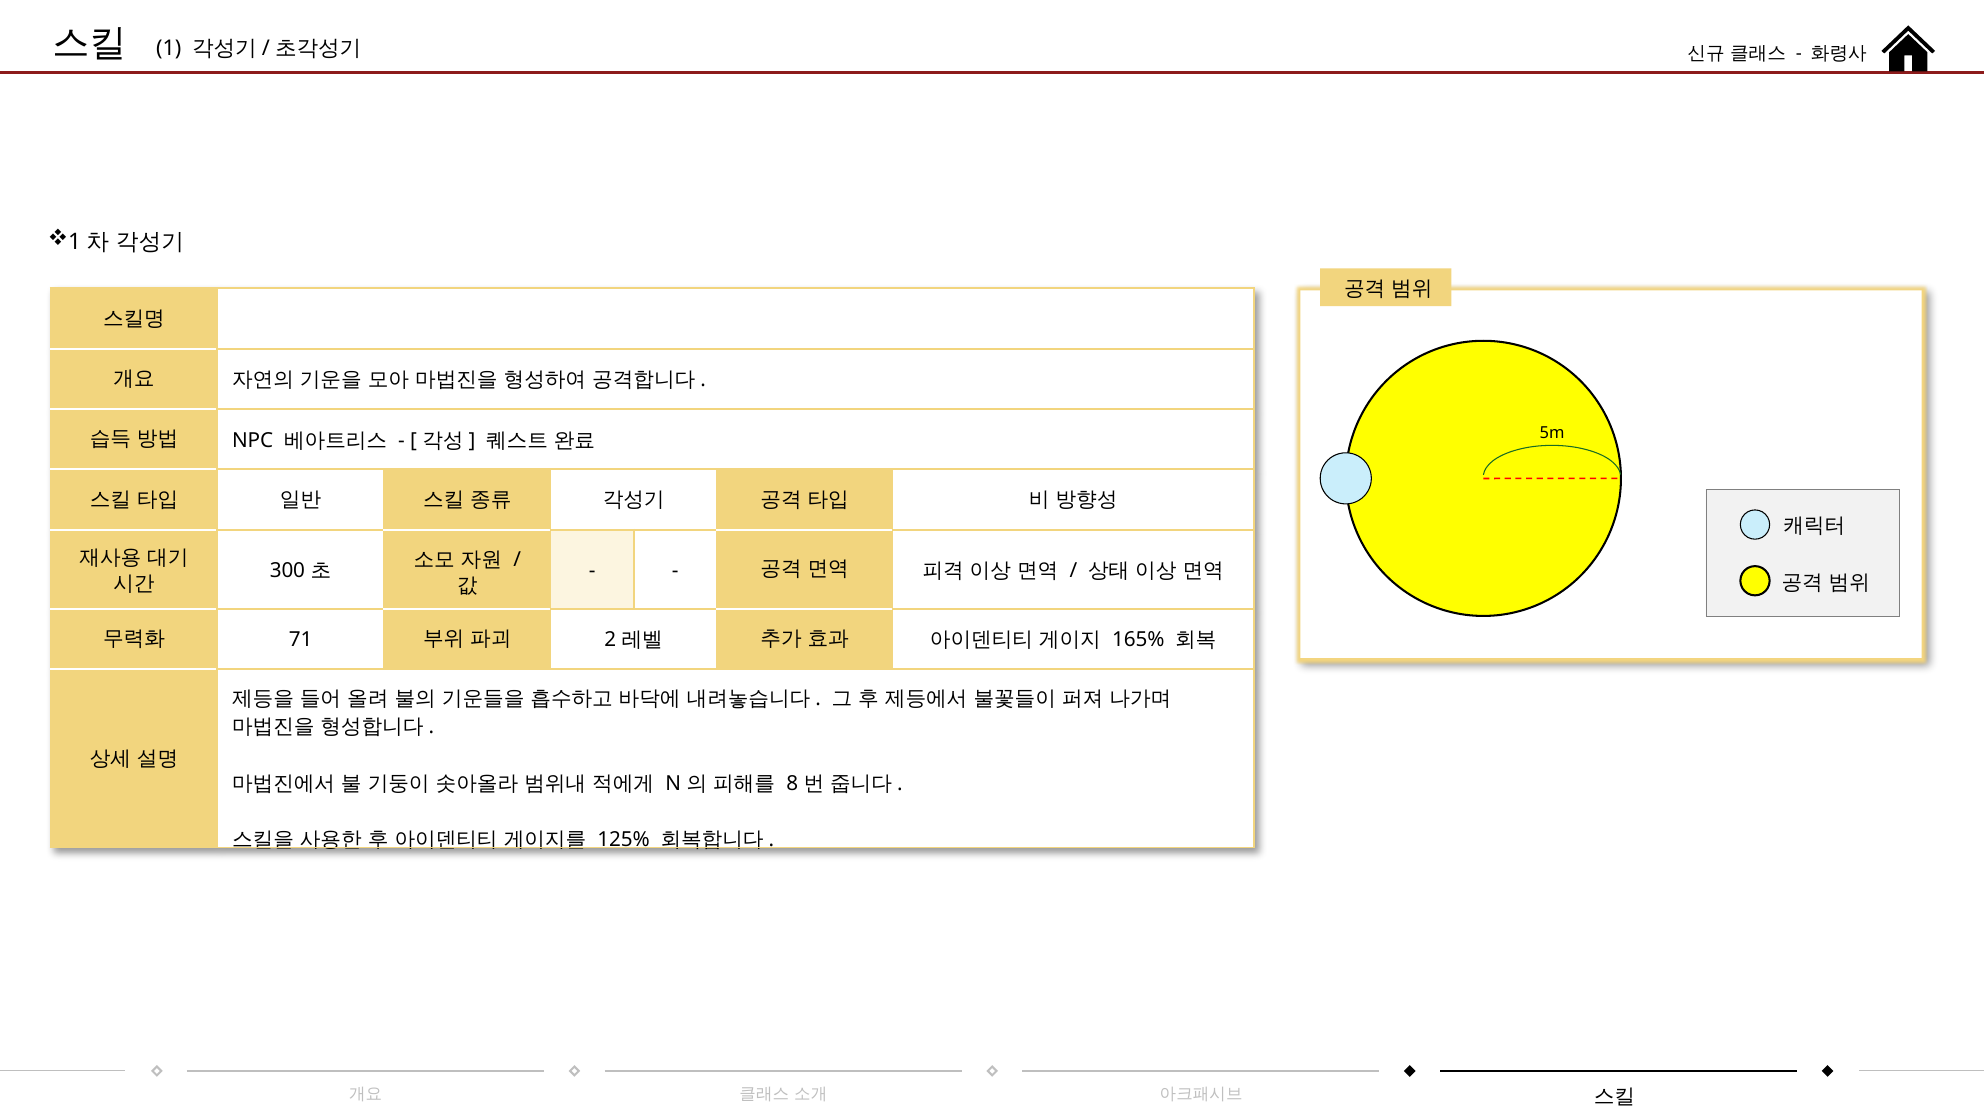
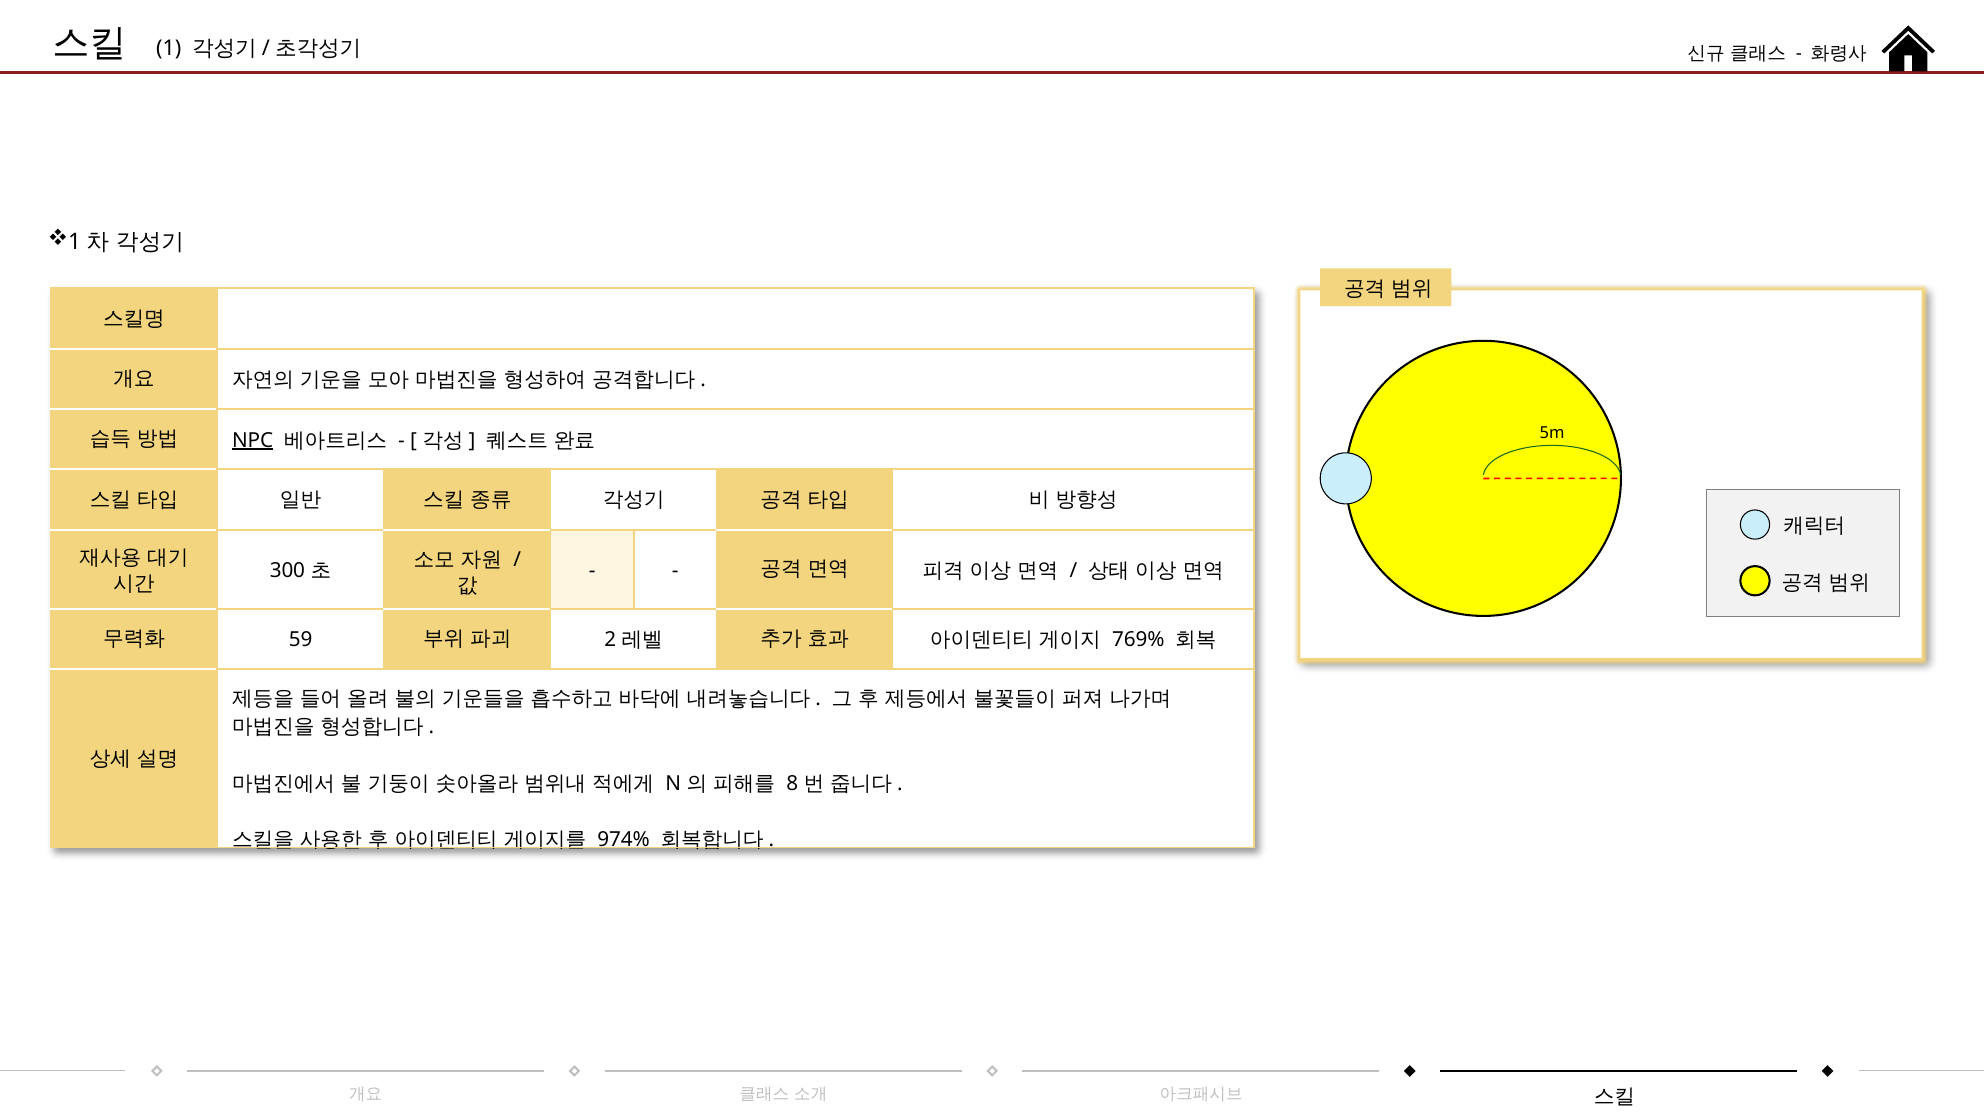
NPC underline: none -> present (253, 440)
71: 71 -> 59 (301, 640)
165%: 165% -> 769% (1138, 640)
125%: 125% -> 974% (624, 840)
